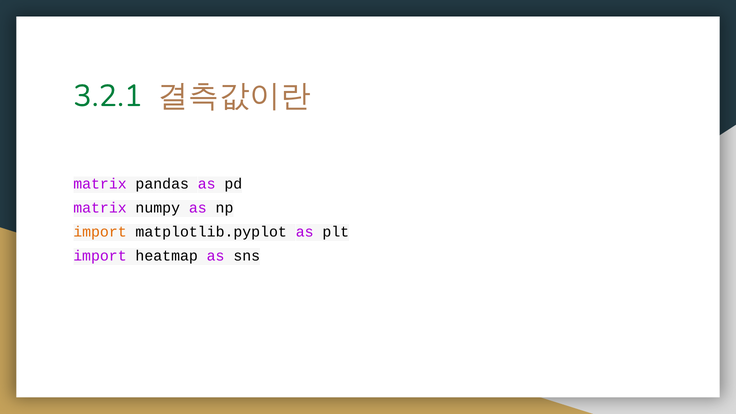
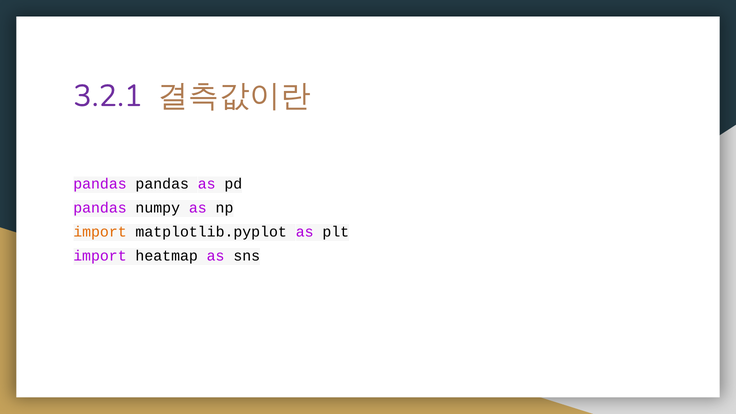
3.2.1 colour: green -> purple (108, 96)
matrix: matrix -> pandas (100, 184)
matrix: matrix -> pandas (100, 208)
